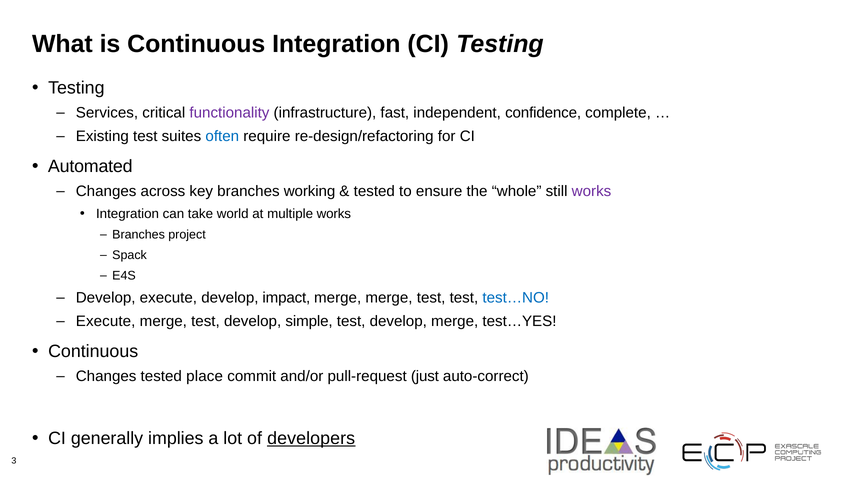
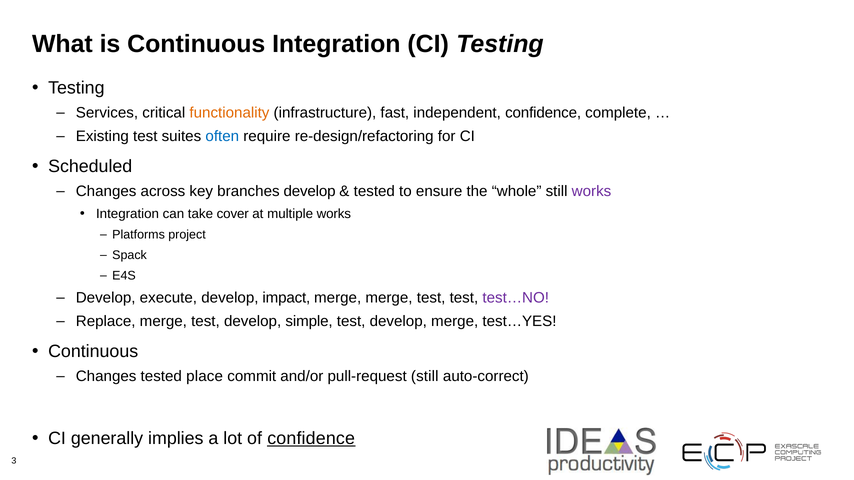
functionality colour: purple -> orange (229, 113)
Automated: Automated -> Scheduled (90, 166)
branches working: working -> develop (310, 191)
world: world -> cover (233, 214)
Branches: Branches -> Platforms (139, 235)
test…NO colour: blue -> purple (516, 298)
Execute: Execute -> Replace (106, 322)
pull-request just: just -> still (425, 377)
of developers: developers -> confidence (311, 439)
